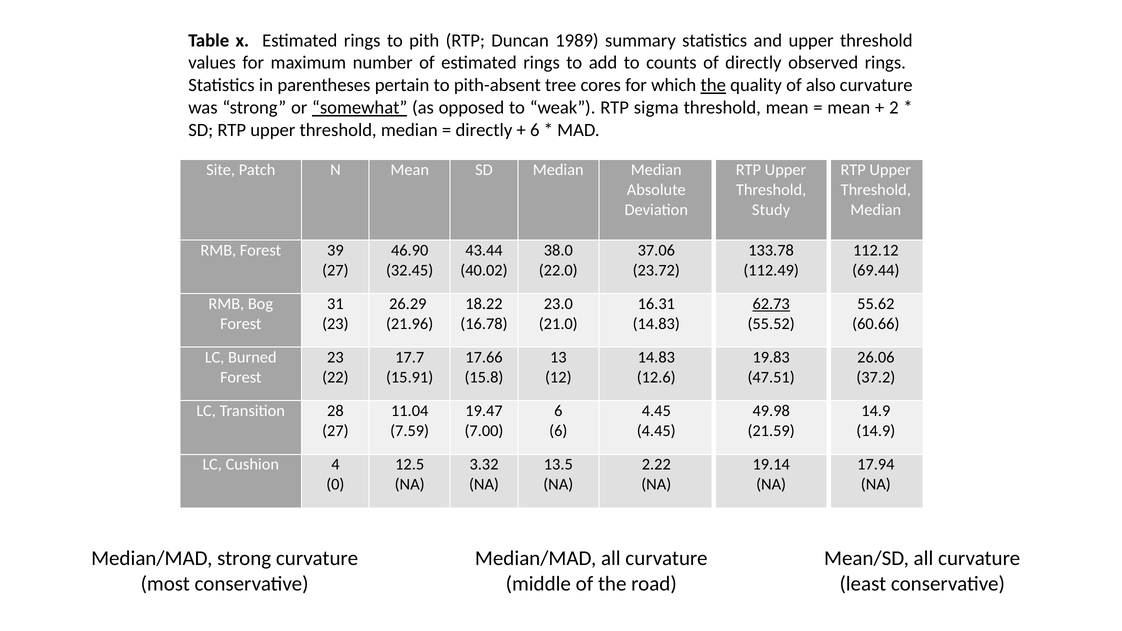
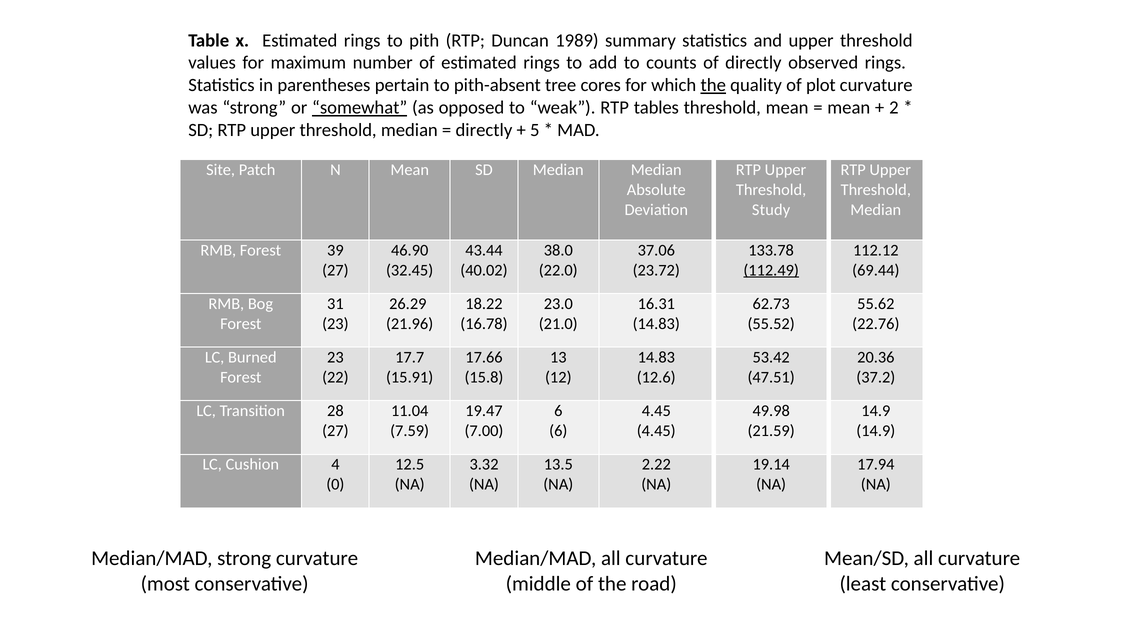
also: also -> plot (821, 85)
sigma: sigma -> tables (656, 108)
6: 6 -> 5 (535, 130)
112.49 underline: none -> present (771, 270)
62.73 underline: present -> none (771, 304)
60.66: 60.66 -> 22.76 (876, 324)
19.83: 19.83 -> 53.42 (771, 357)
26.06: 26.06 -> 20.36 (876, 357)
